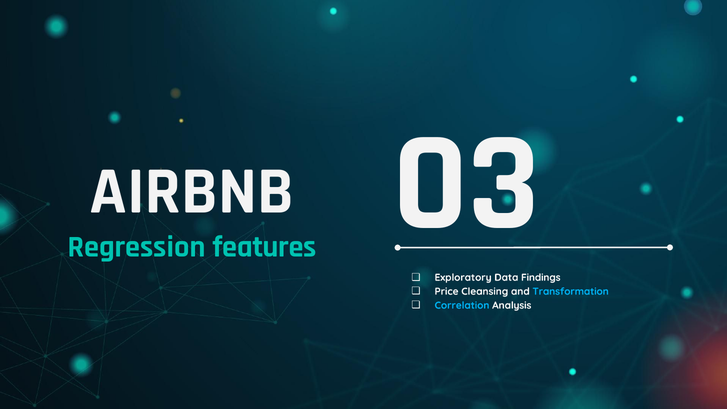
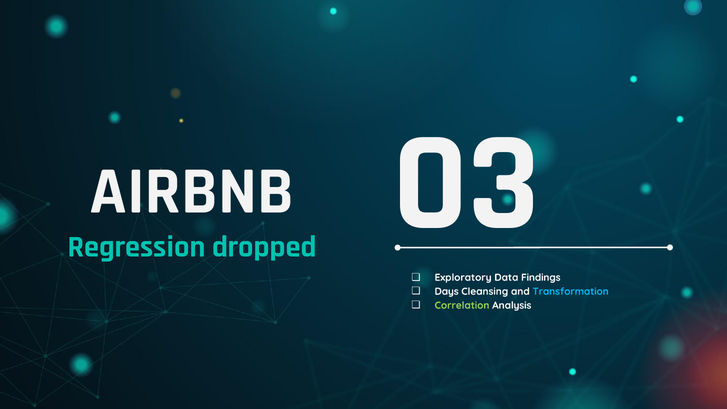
features: features -> dropped (264, 247)
Price: Price -> Days (447, 291)
Correlation colour: light blue -> light green (462, 305)
